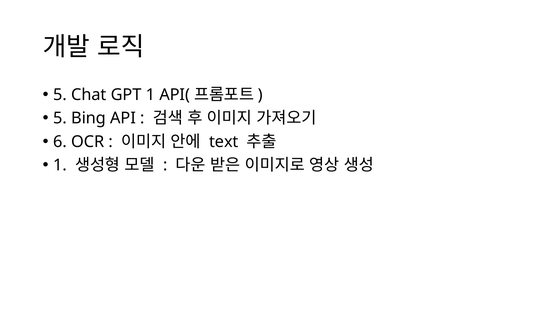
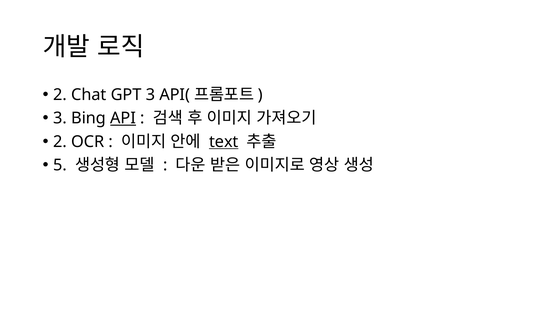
5: 5 -> 2 (60, 95)
GPT 1: 1 -> 3 (150, 95)
5: 5 -> 3 (60, 118)
API underline: none -> present (123, 118)
6: 6 -> 2 (60, 142)
text underline: none -> present (224, 142)
1: 1 -> 5 (60, 165)
